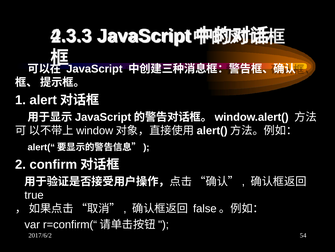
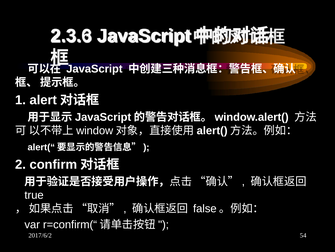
4.3.3: 4.3.3 -> 2.3.6 (71, 36)
